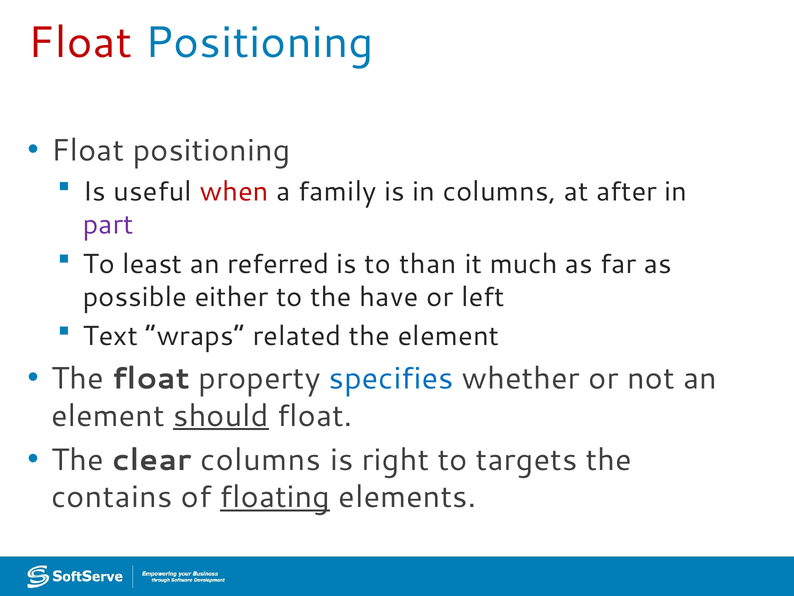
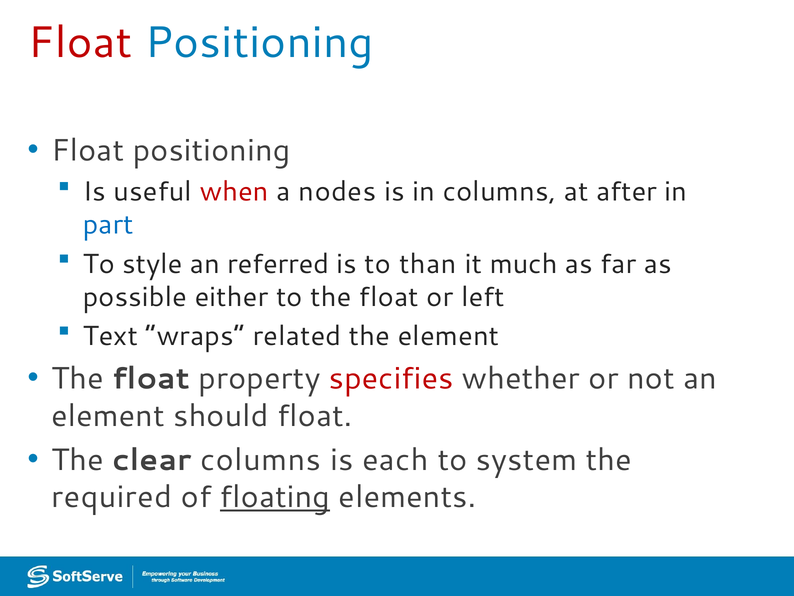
family: family -> nodes (337, 191)
part colour: purple -> blue (108, 225)
least: least -> style (152, 264)
to the have: have -> float (389, 297)
specifies colour: blue -> red (391, 378)
should underline: present -> none (221, 416)
right: right -> each (395, 460)
targets: targets -> system (527, 460)
contains: contains -> required (112, 497)
